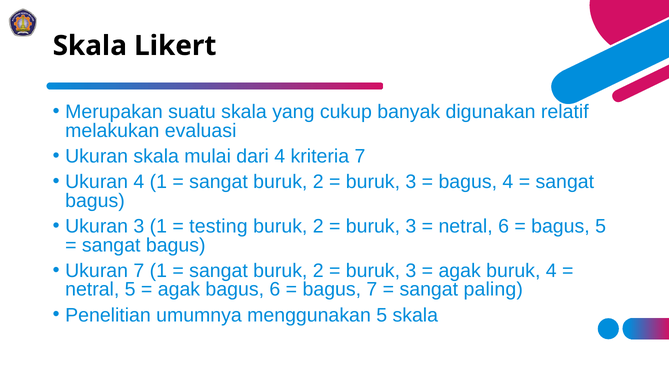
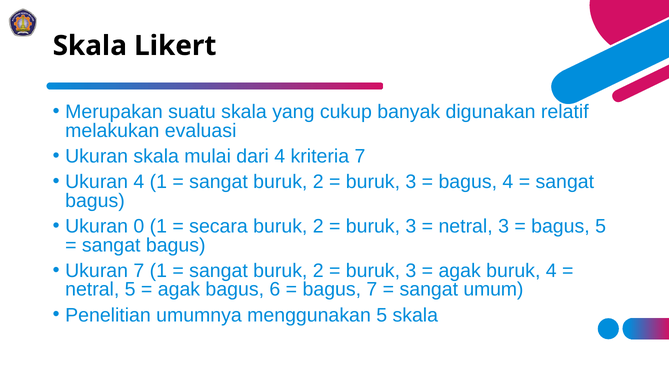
Ukuran 3: 3 -> 0 (139, 227)
testing: testing -> secara (219, 227)
netral 6: 6 -> 3 (504, 227)
paling: paling -> umum (493, 290)
